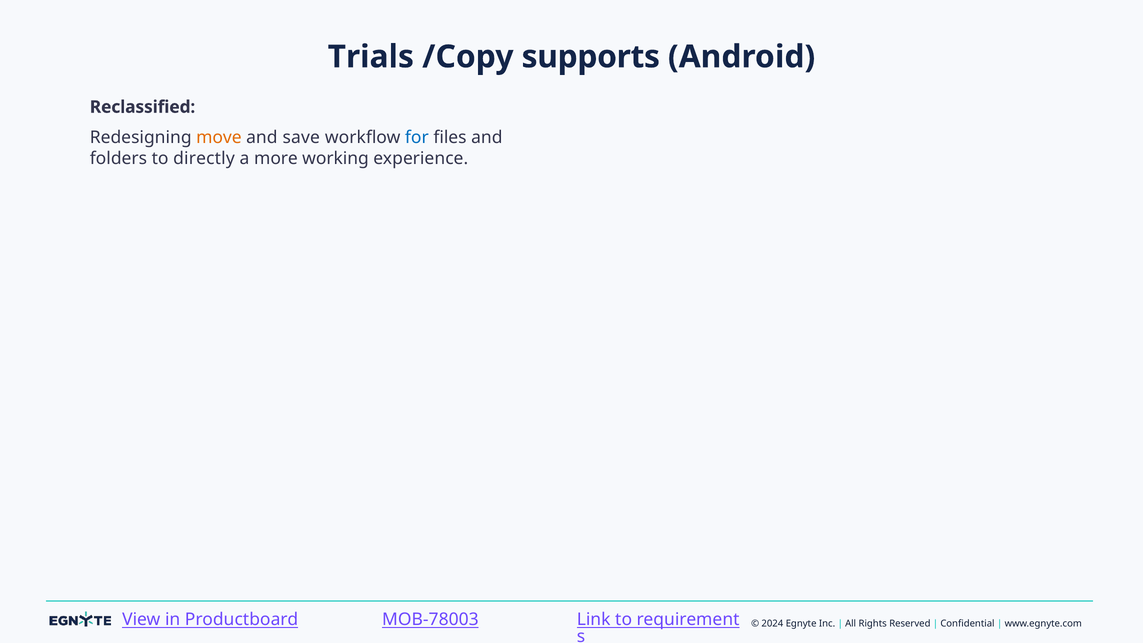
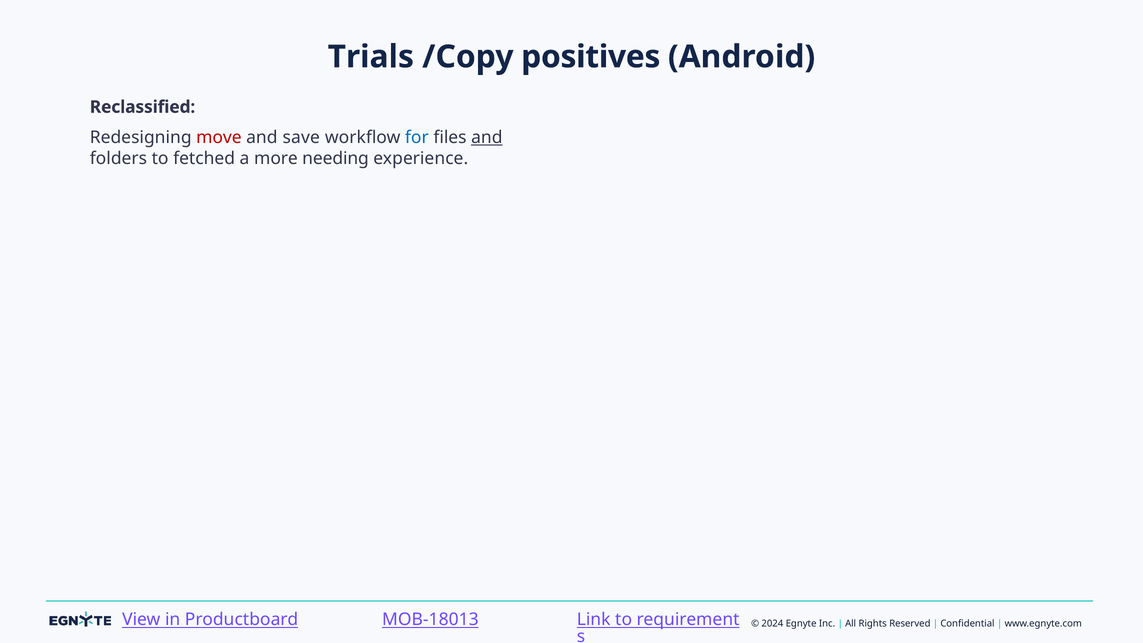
supports: supports -> positives (591, 57)
move colour: orange -> red (219, 138)
and underline: none -> present (487, 138)
directly: directly -> fetched (204, 158)
working: working -> needing (336, 158)
MOB-78003: MOB-78003 -> MOB-18013 (430, 619)
